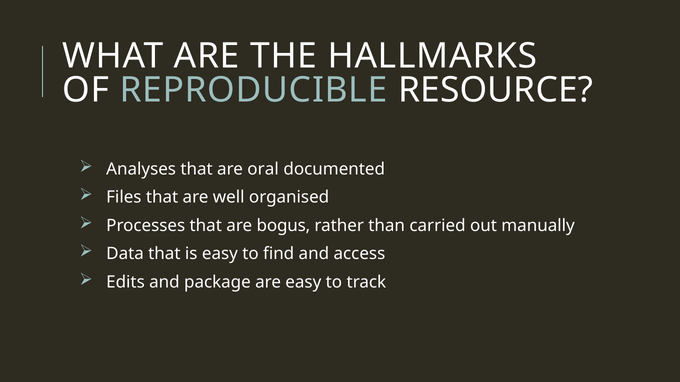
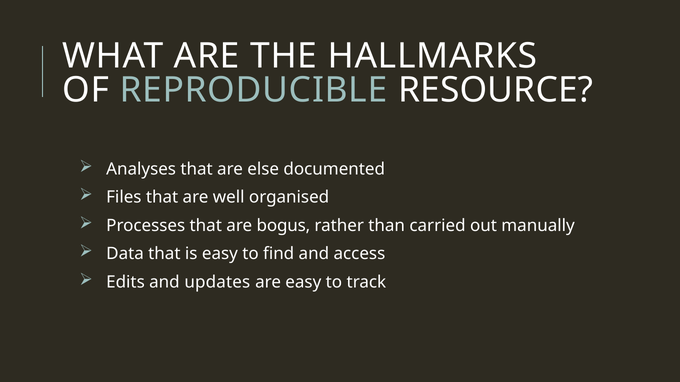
oral: oral -> else (263, 169)
package: package -> updates (217, 282)
